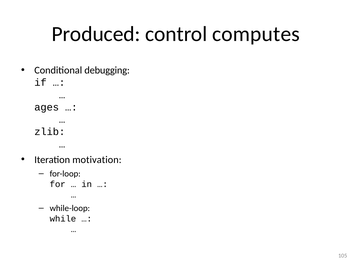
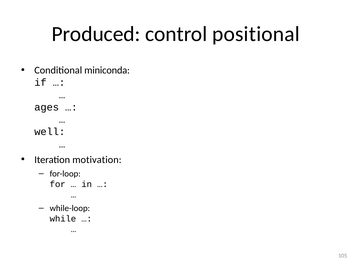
computes: computes -> positional (256, 34)
debugging: debugging -> miniconda (107, 70)
zlib: zlib -> well (50, 132)
